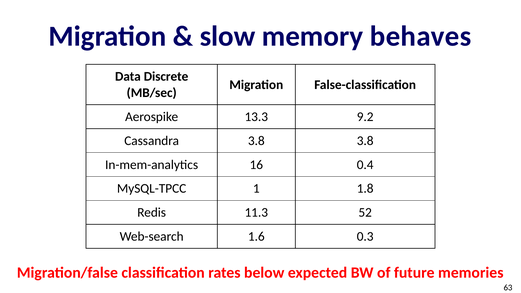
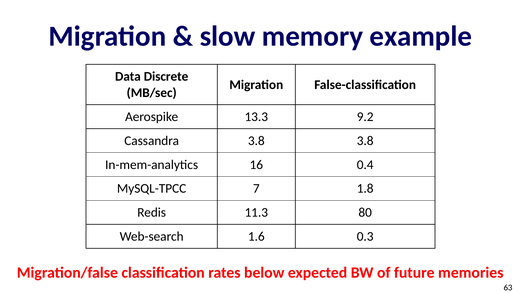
behaves: behaves -> example (421, 36)
1: 1 -> 7 (256, 189)
52: 52 -> 80 (365, 213)
